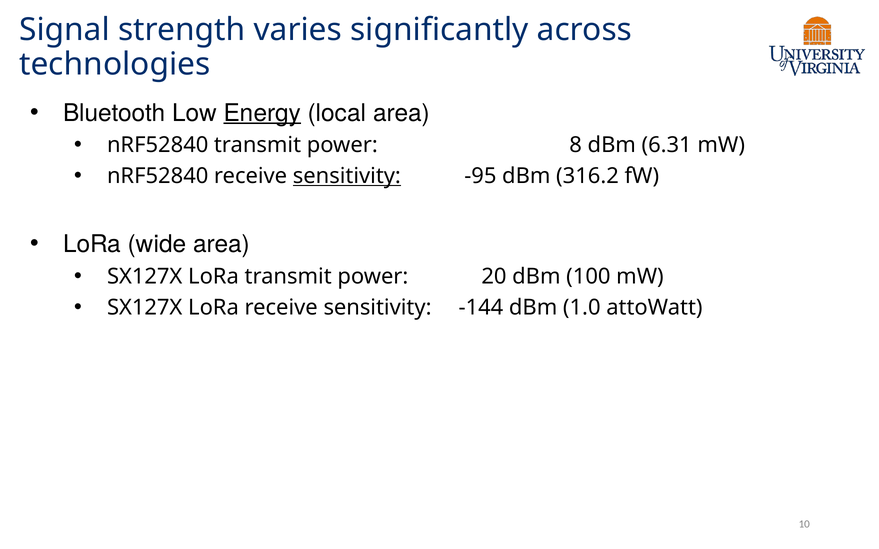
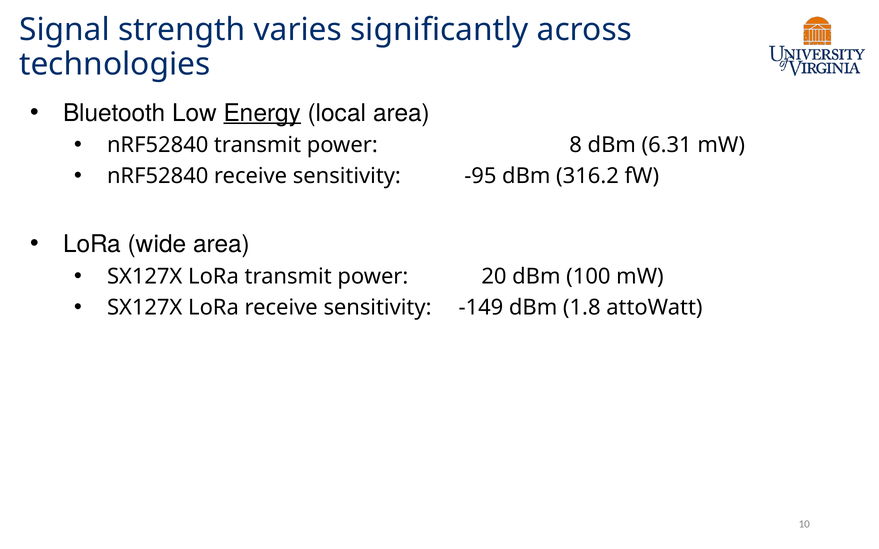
sensitivity underline: present -> none (347, 176)
-144: -144 -> -149 (481, 308)
1.0: 1.0 -> 1.8 (582, 308)
